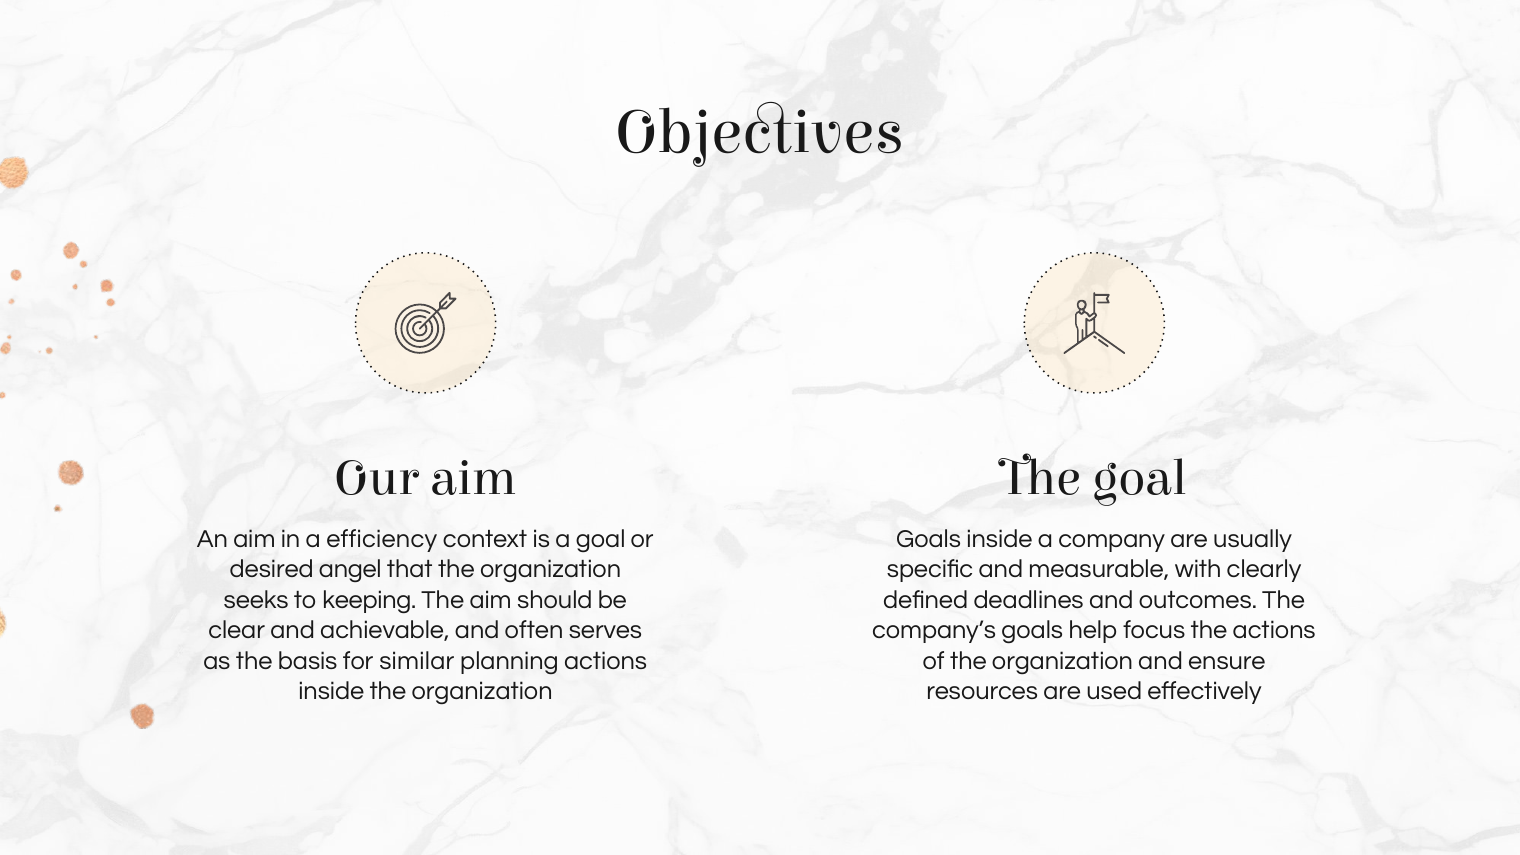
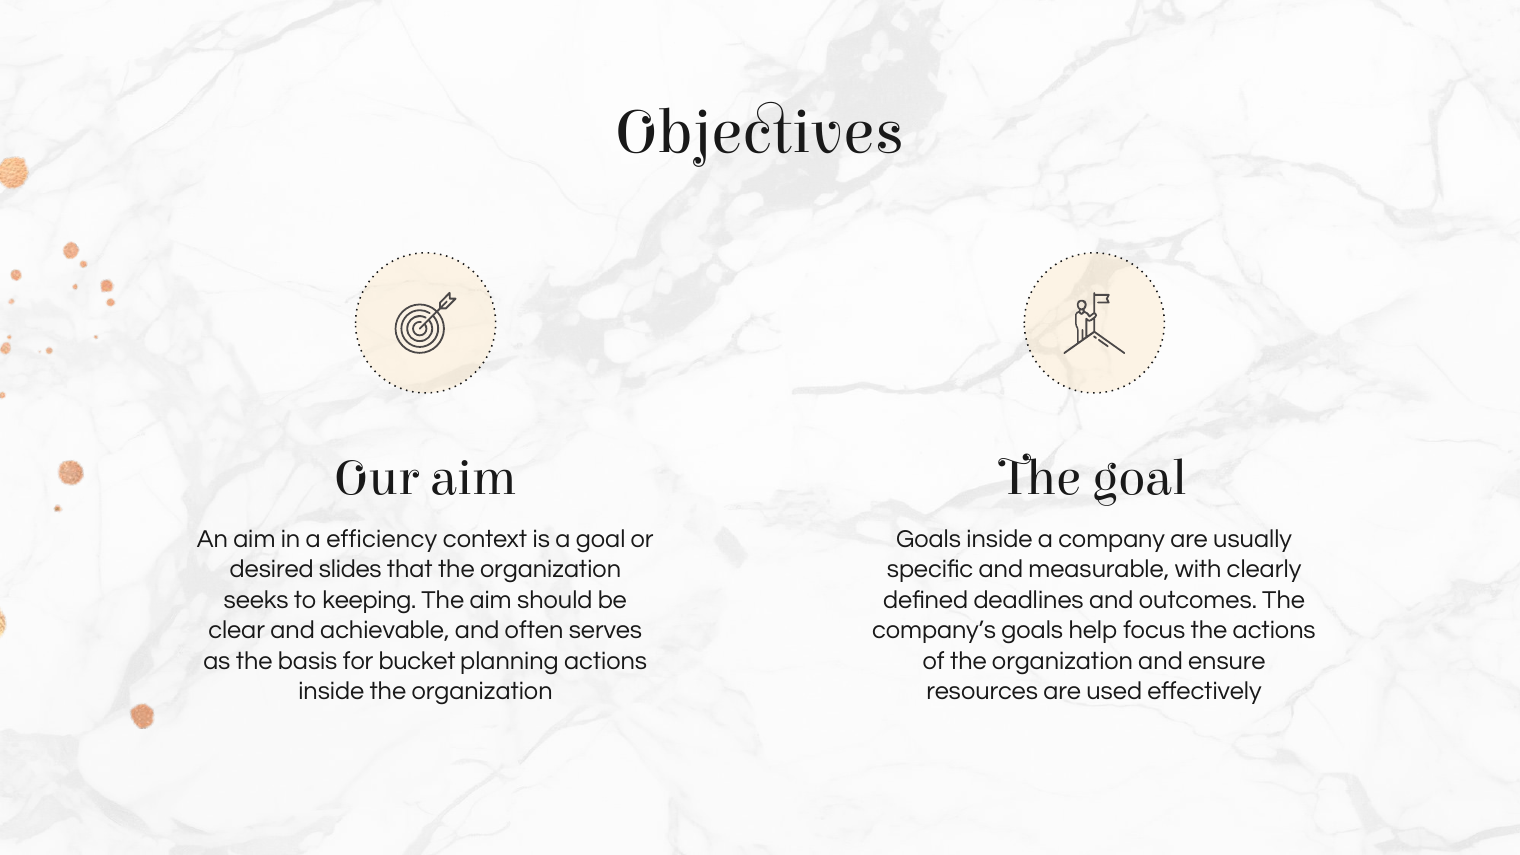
angel: angel -> slides (350, 570)
similar: similar -> bucket (417, 661)
